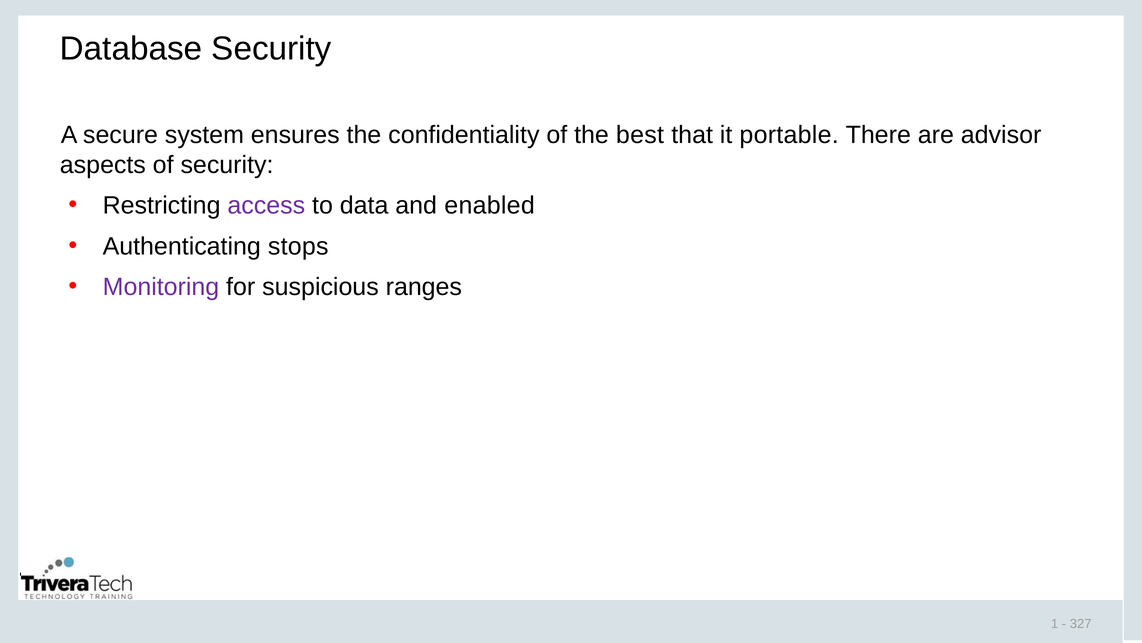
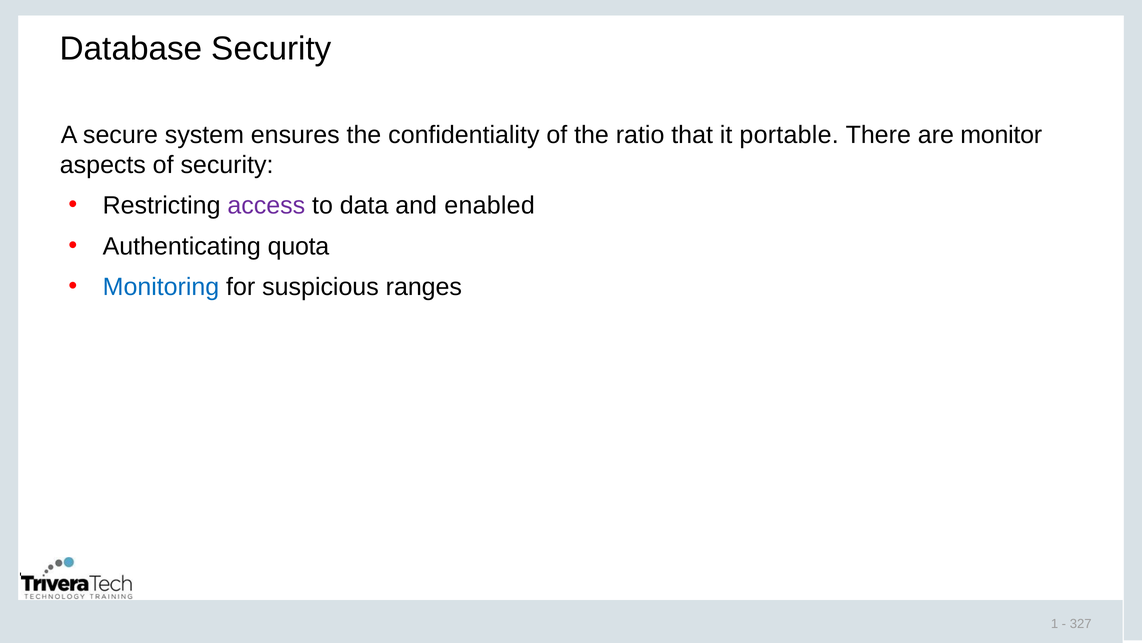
best: best -> ratio (640, 135)
advisor: advisor -> monitor (1001, 135)
stops: stops -> quota (298, 246)
Monitoring colour: purple -> blue (161, 287)
